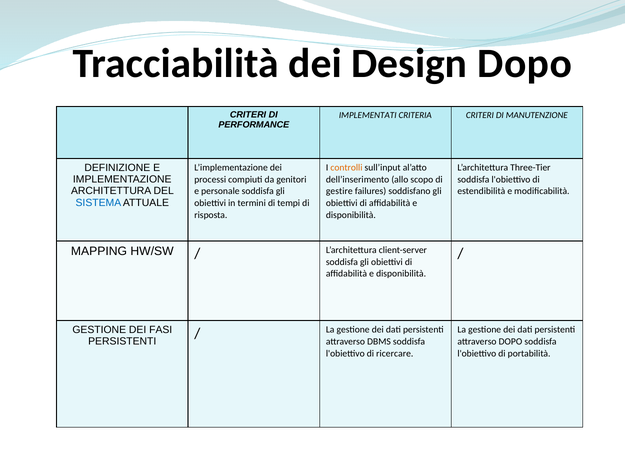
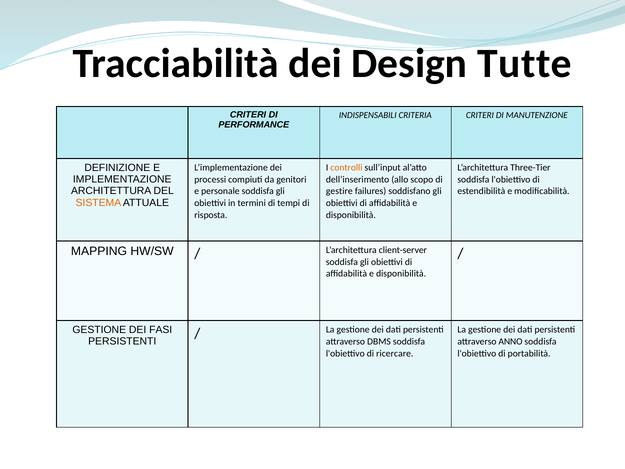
Design Dopo: Dopo -> Tutte (525, 64)
IMPLEMENTATI: IMPLEMENTATI -> INDISPENSABILI (368, 115)
SISTEMA colour: blue -> orange (98, 203)
attraverso DOPO: DOPO -> ANNO (511, 341)
